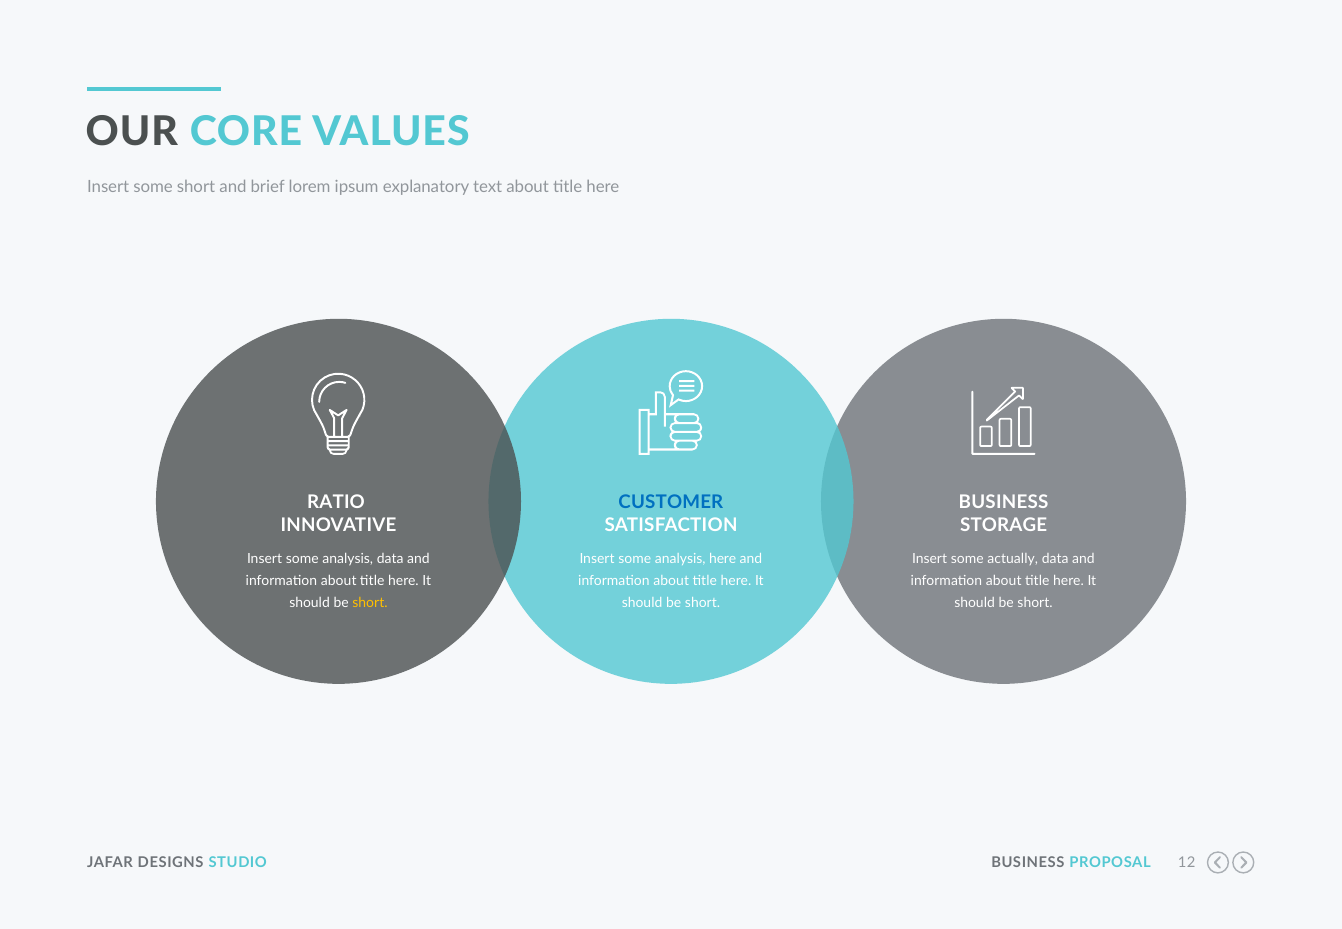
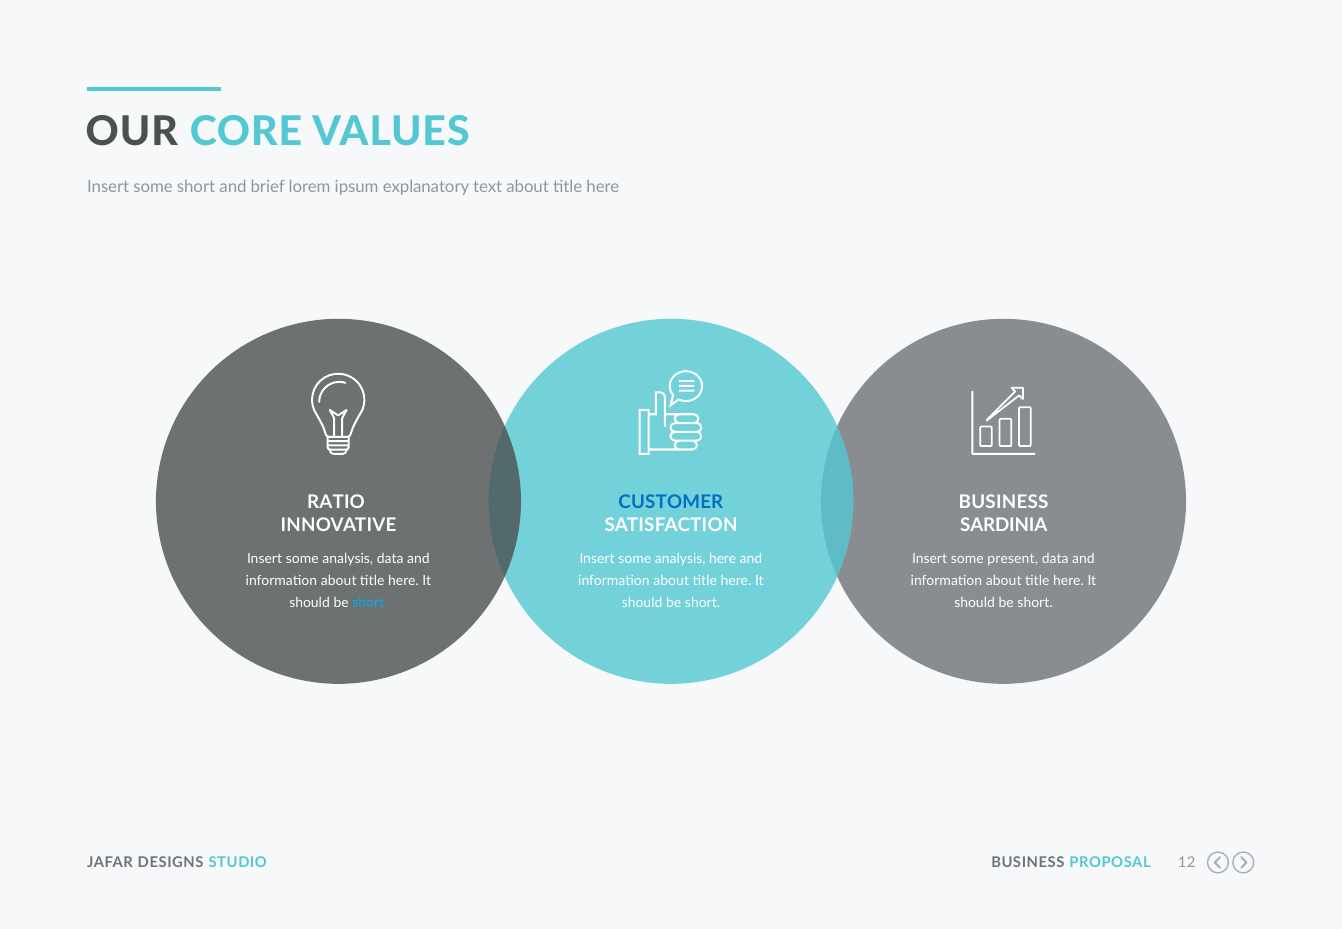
STORAGE: STORAGE -> SARDINIA (1004, 525)
actually: actually -> present (1013, 559)
short colour: yellow -> light blue (370, 603)
